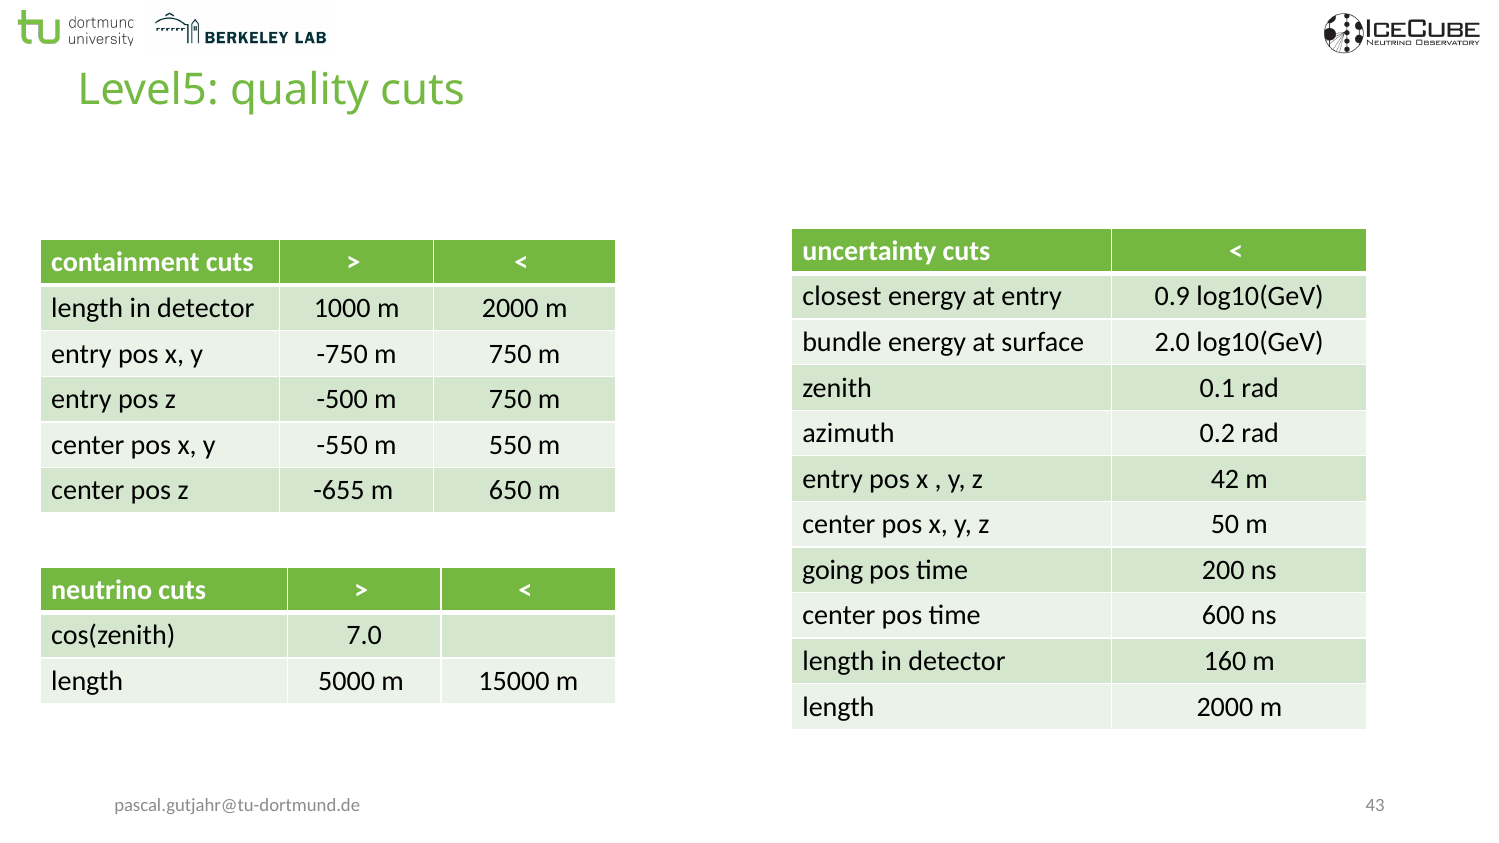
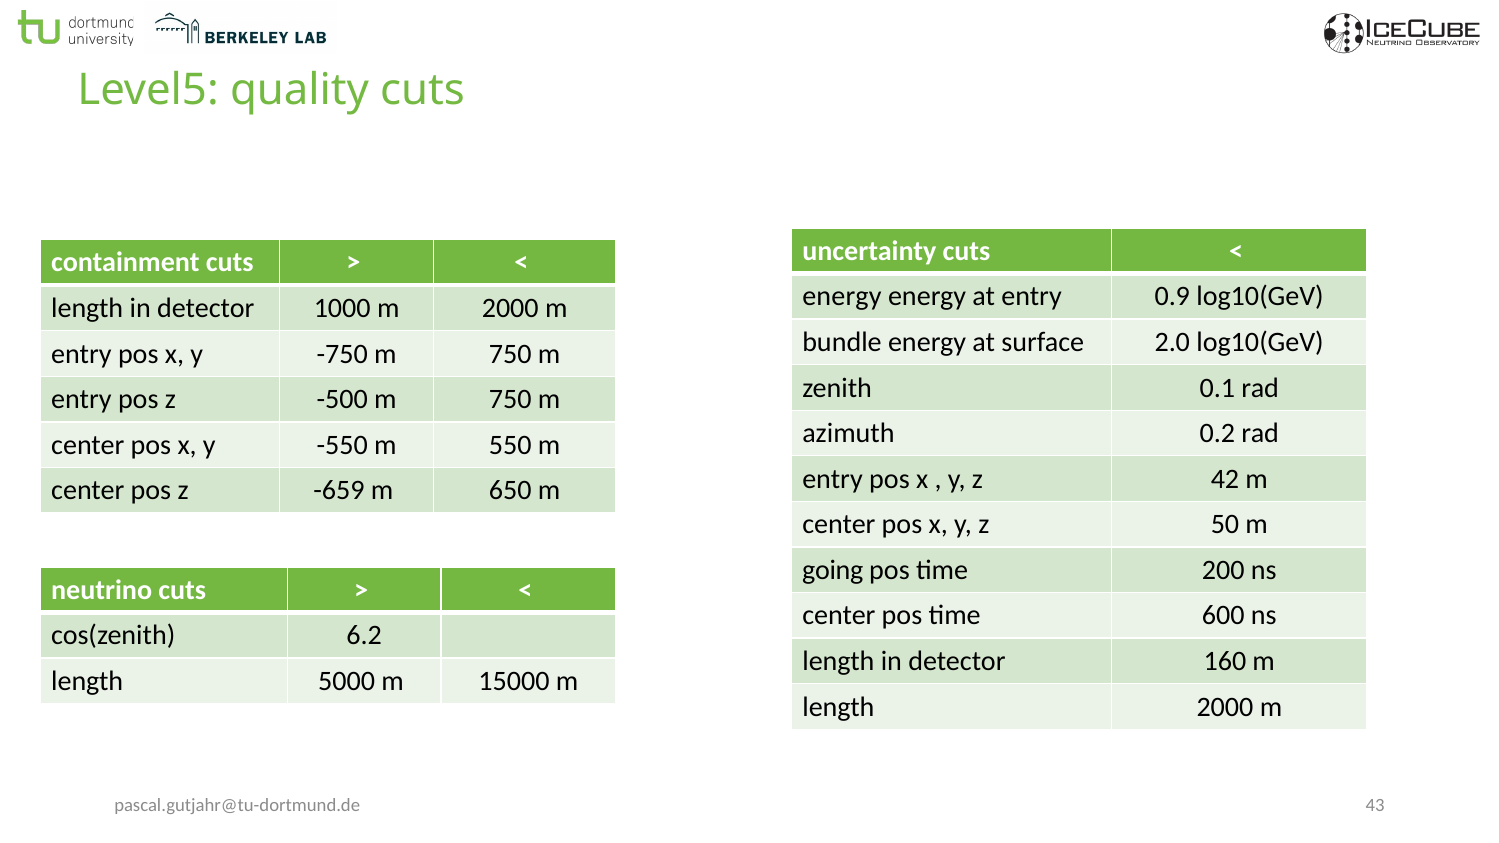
closest: closest -> energy (842, 297)
-655: -655 -> -659 (339, 491)
7.0: 7.0 -> 6.2 (364, 636)
